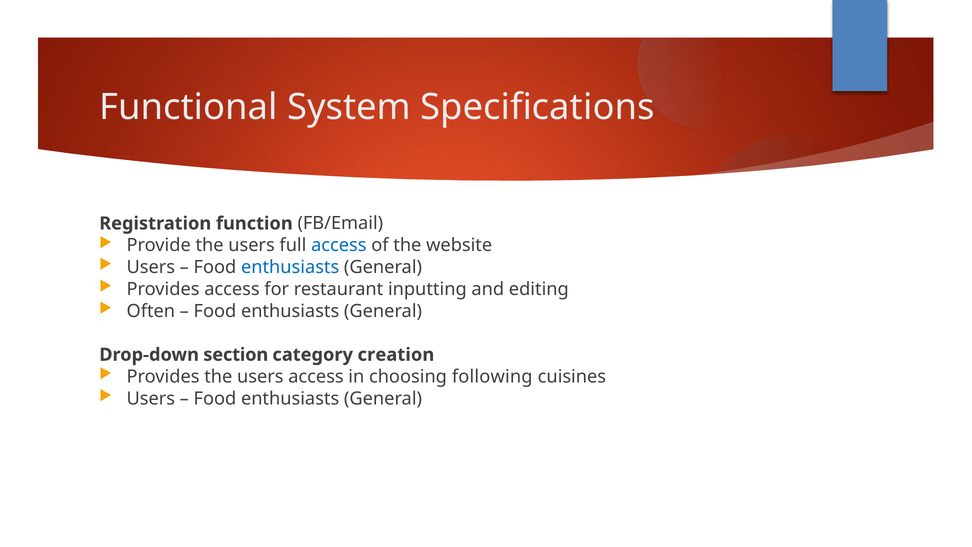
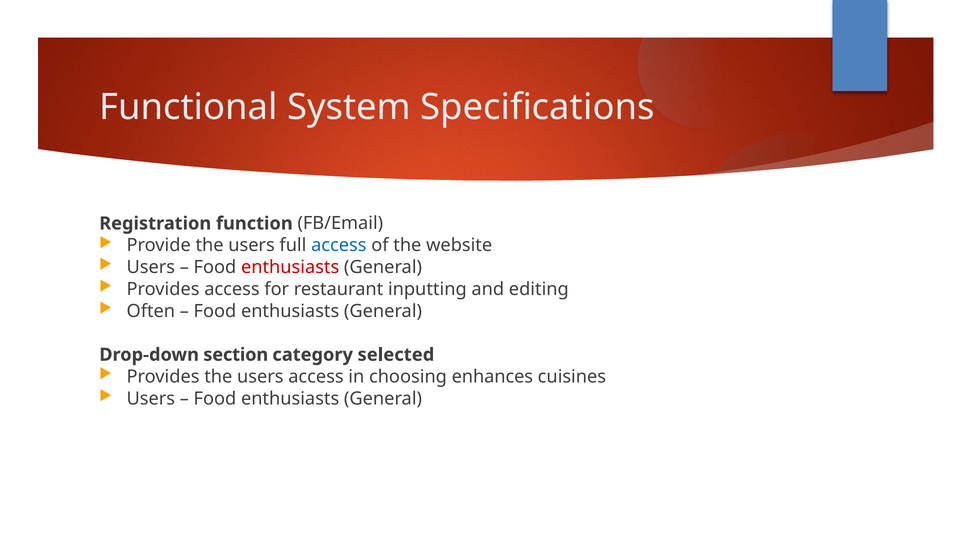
enthusiasts colour: blue -> red (290, 267)
creation: creation -> selected (396, 355)
following: following -> enhances (492, 376)
